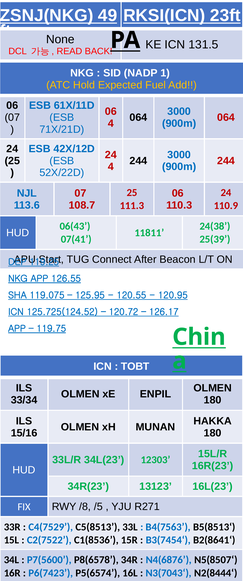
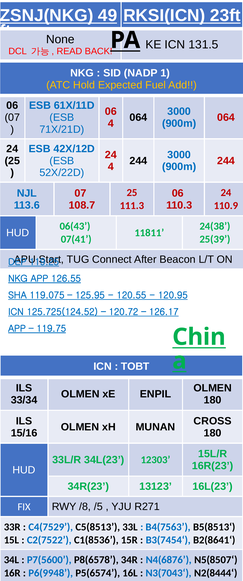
HAKKA: HAKKA -> CROSS (213, 421)
P6(7423: P6(7423 -> P6(9948 (51, 573)
